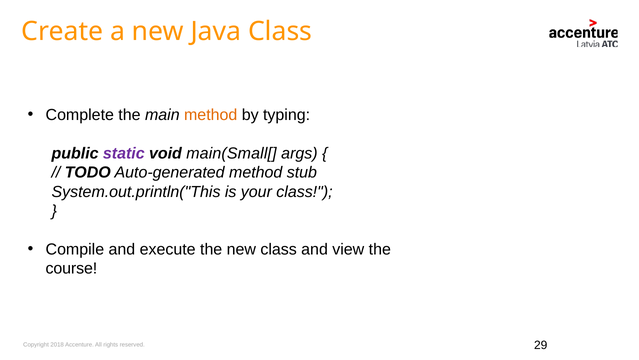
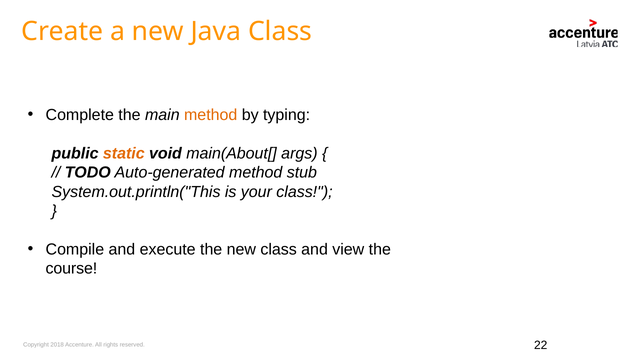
static colour: purple -> orange (124, 153)
main(Small[: main(Small[ -> main(About[ (232, 153)
29: 29 -> 22 (541, 345)
